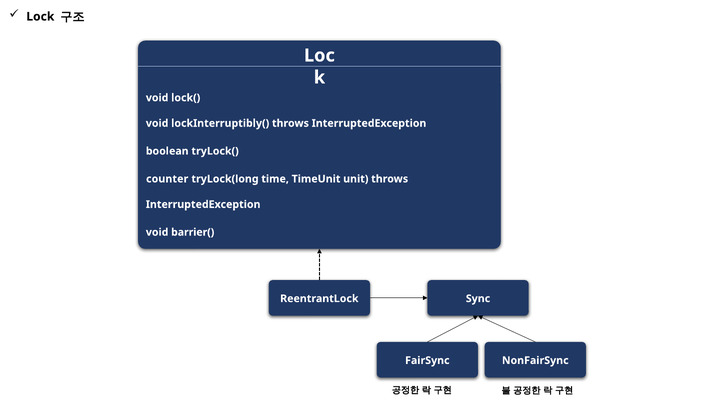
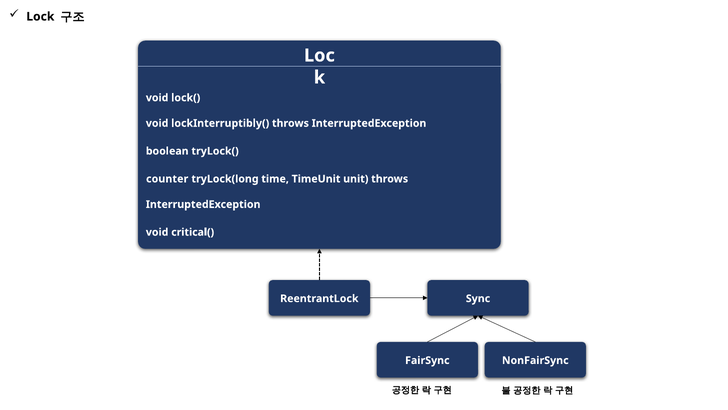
barrier(: barrier( -> critical( (193, 232)
